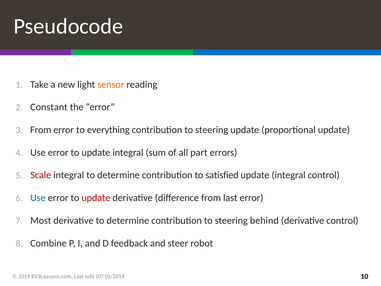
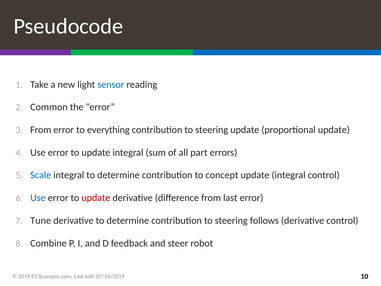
sensor colour: orange -> blue (111, 84)
Constant: Constant -> Common (49, 107)
Scale colour: red -> blue (41, 175)
satisfied: satisfied -> concept (222, 175)
Most: Most -> Tune (41, 220)
behind: behind -> follows (264, 220)
